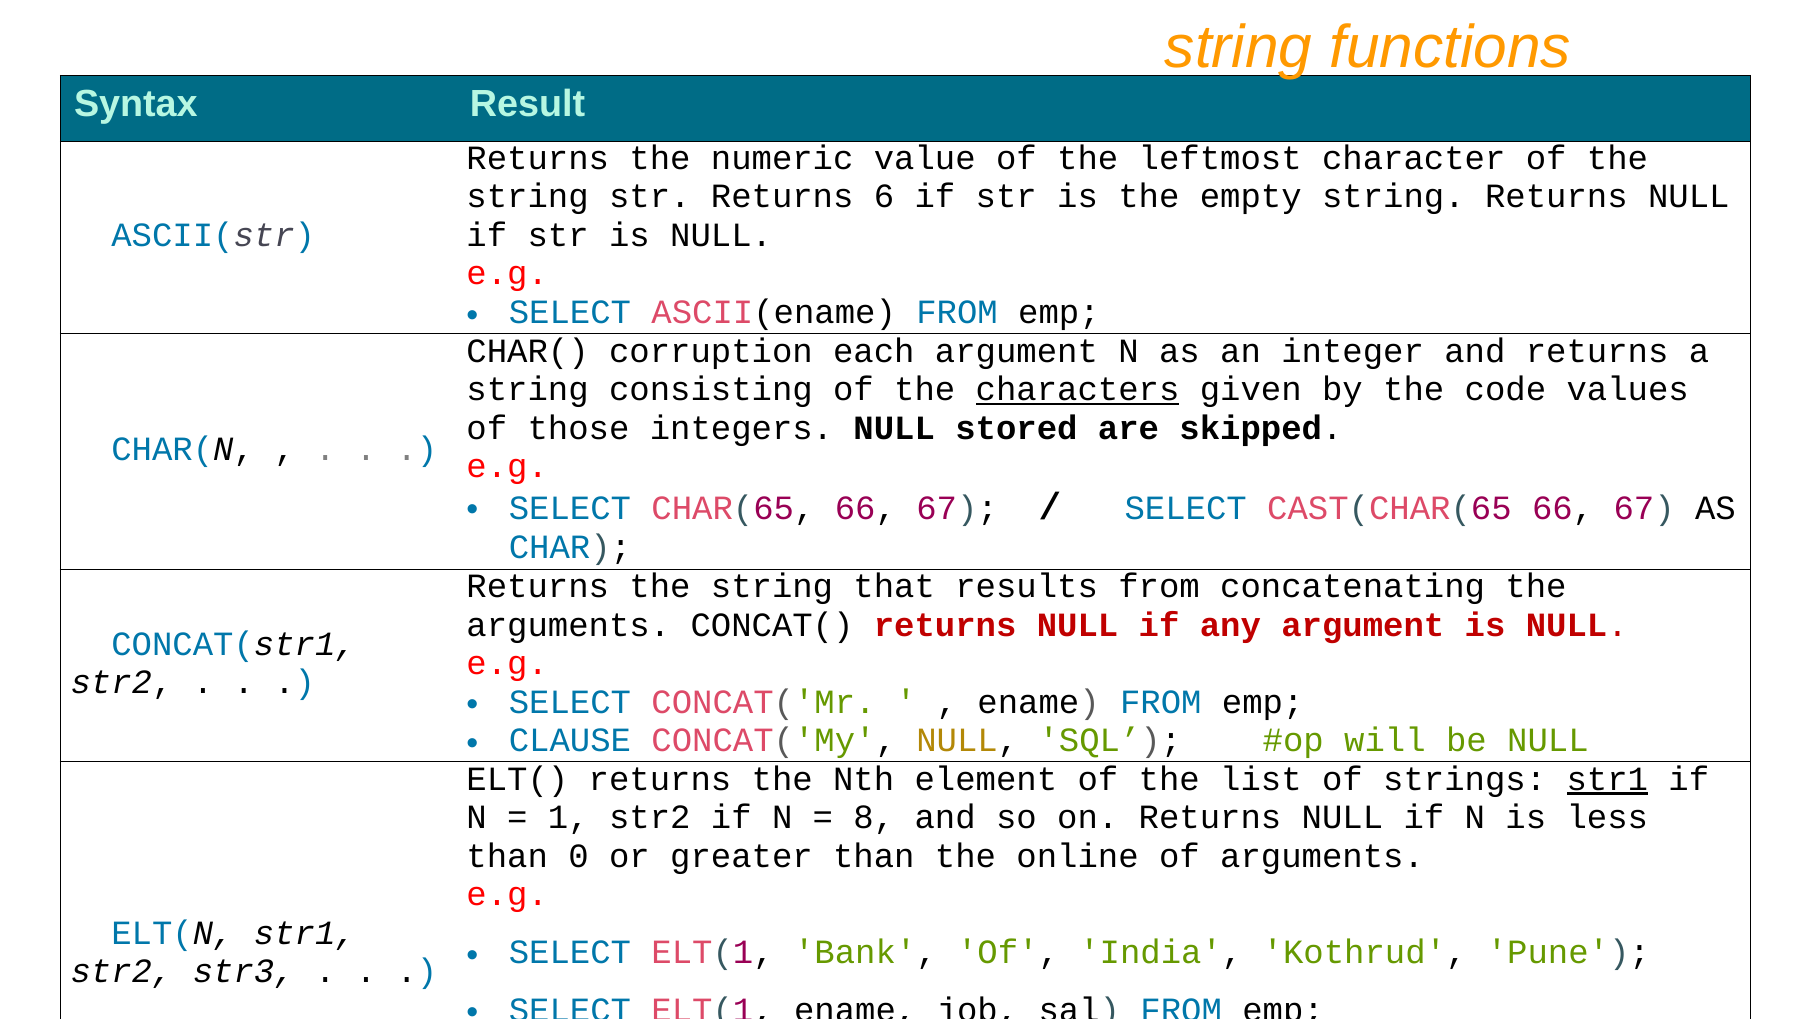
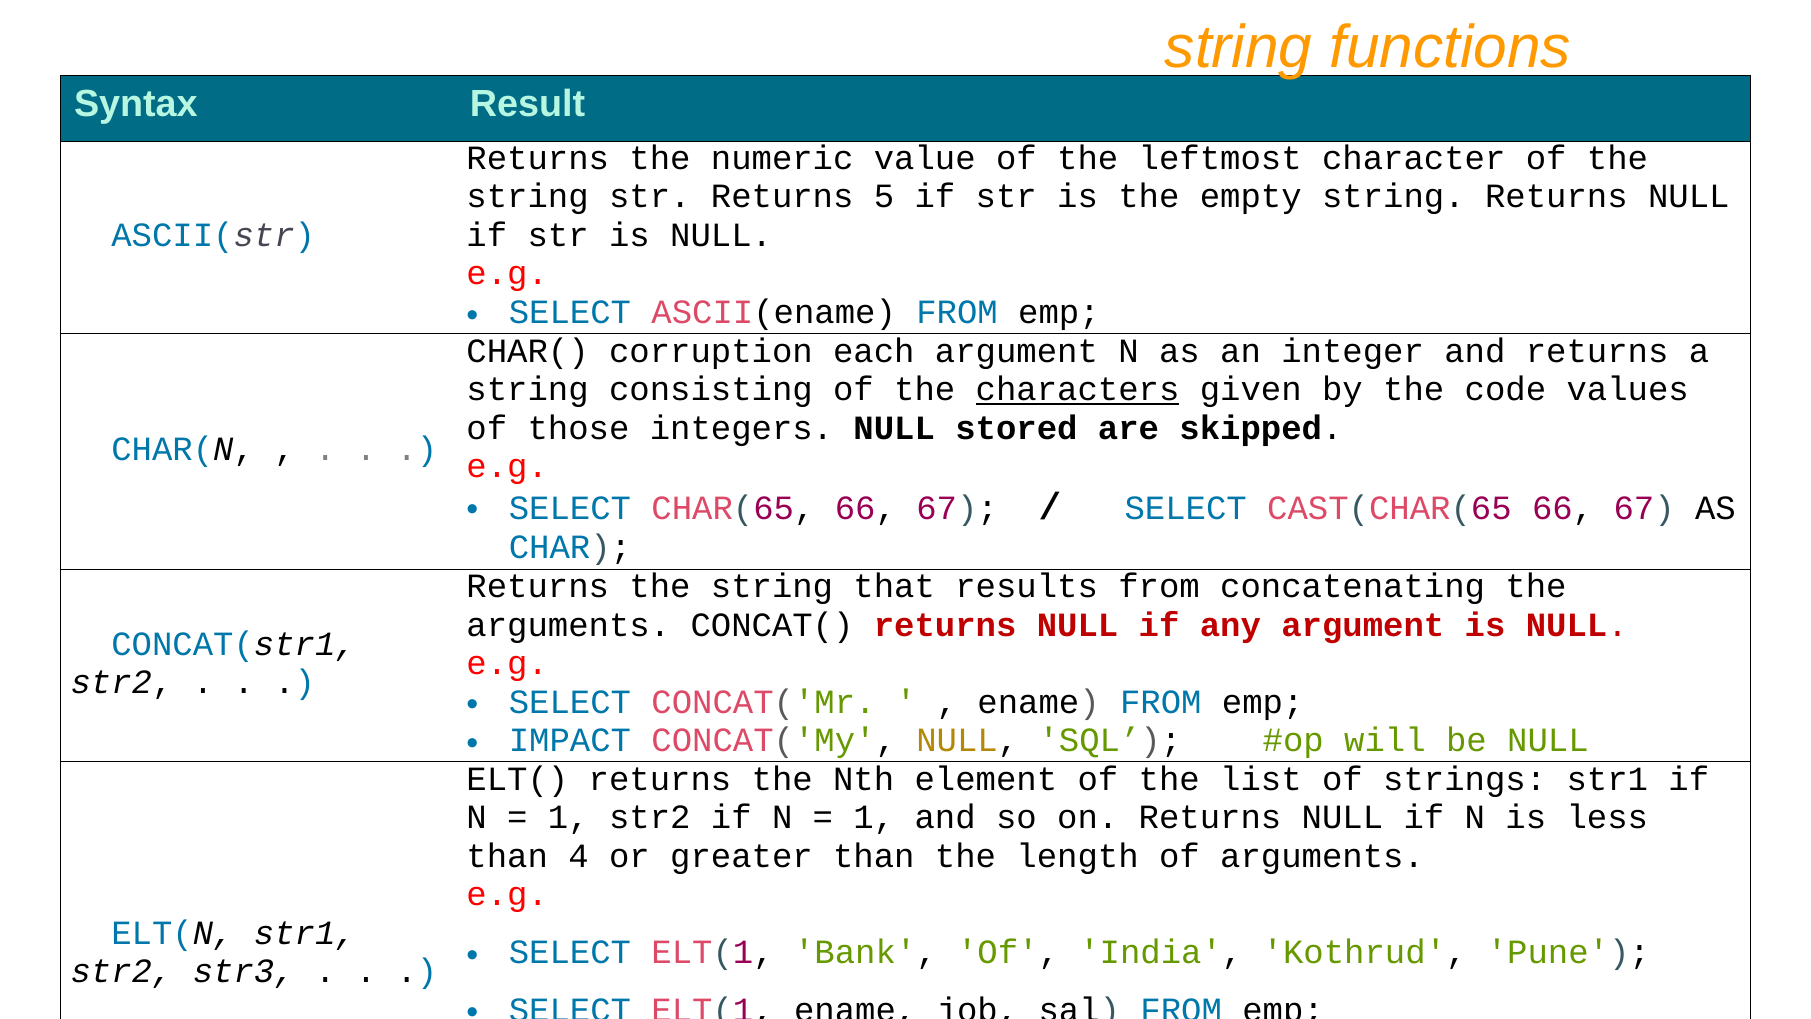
6: 6 -> 5 (884, 197)
CLAUSE: CLAUSE -> IMPACT (570, 740)
str1 underline: present -> none (1607, 779)
8: 8 -> 1 (874, 817)
0: 0 -> 4 (578, 856)
online: online -> length (1078, 856)
